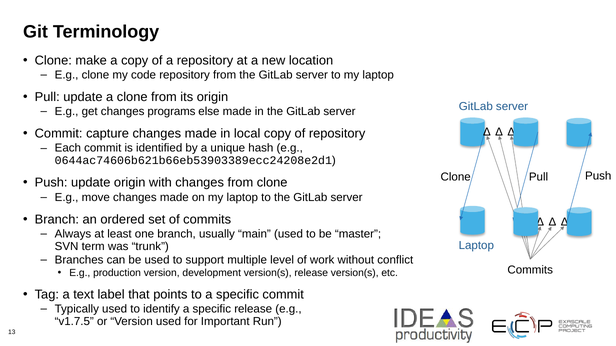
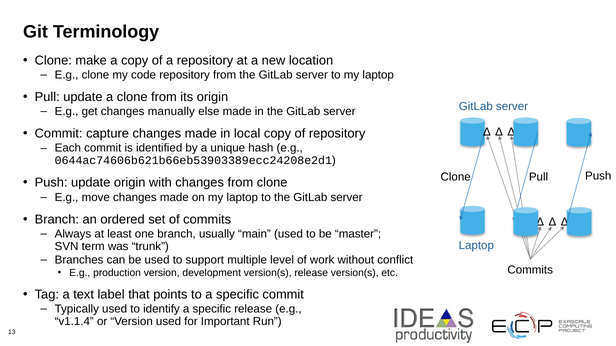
programs: programs -> manually (171, 112)
v1.7.5: v1.7.5 -> v1.1.4 (74, 322)
